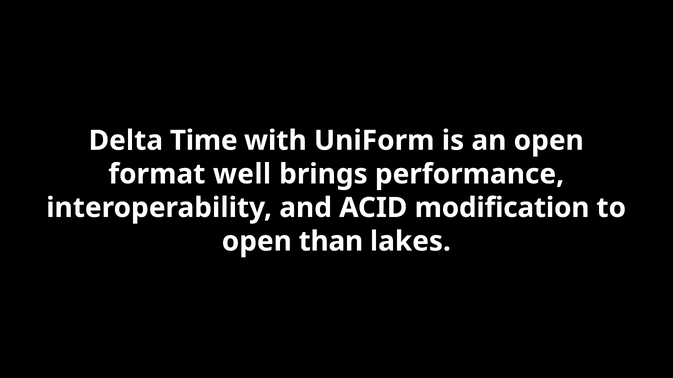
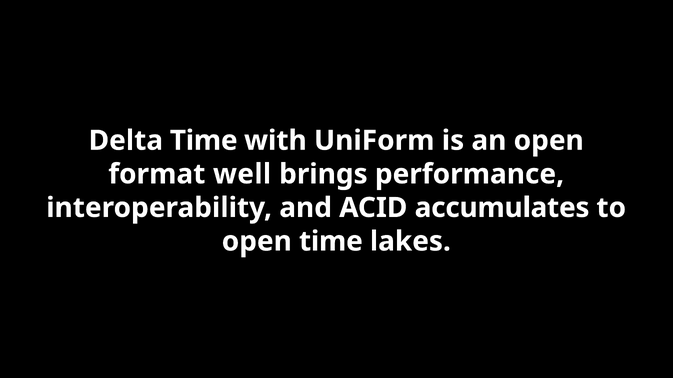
modification: modification -> accumulates (502, 208)
open than: than -> time (331, 242)
